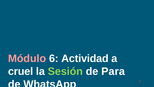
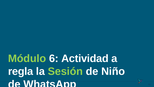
Módulo colour: pink -> light green (27, 58)
cruel: cruel -> regla (21, 71)
Para: Para -> Niño (113, 71)
